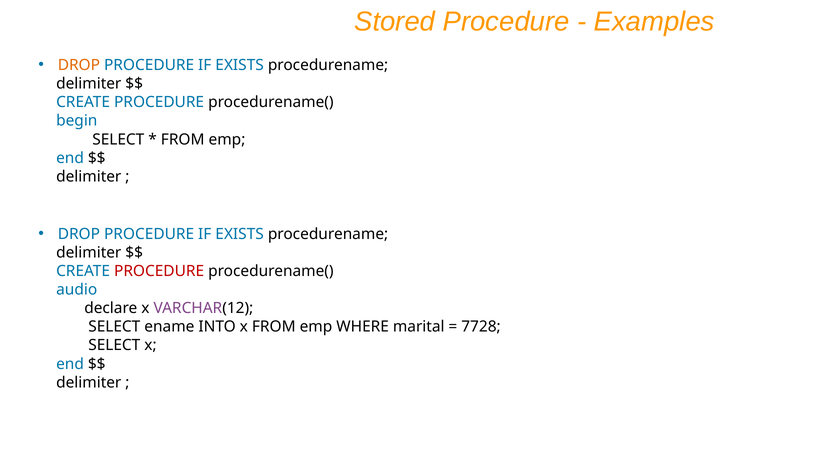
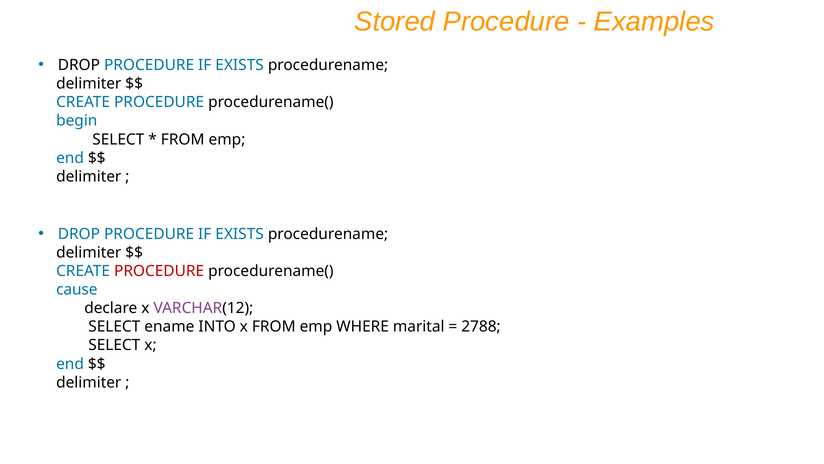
DROP colour: orange -> black (79, 65)
audio: audio -> cause (77, 289)
7728: 7728 -> 2788 (481, 326)
